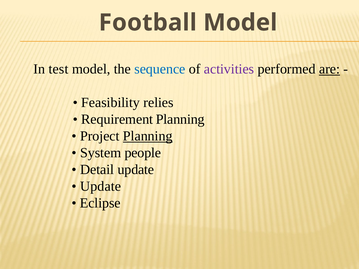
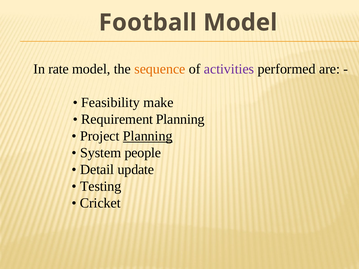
test: test -> rate (59, 69)
sequence colour: blue -> orange (160, 69)
are underline: present -> none (330, 69)
relies: relies -> make (159, 103)
Update: Update -> Testing (101, 187)
Eclipse: Eclipse -> Cricket (100, 203)
